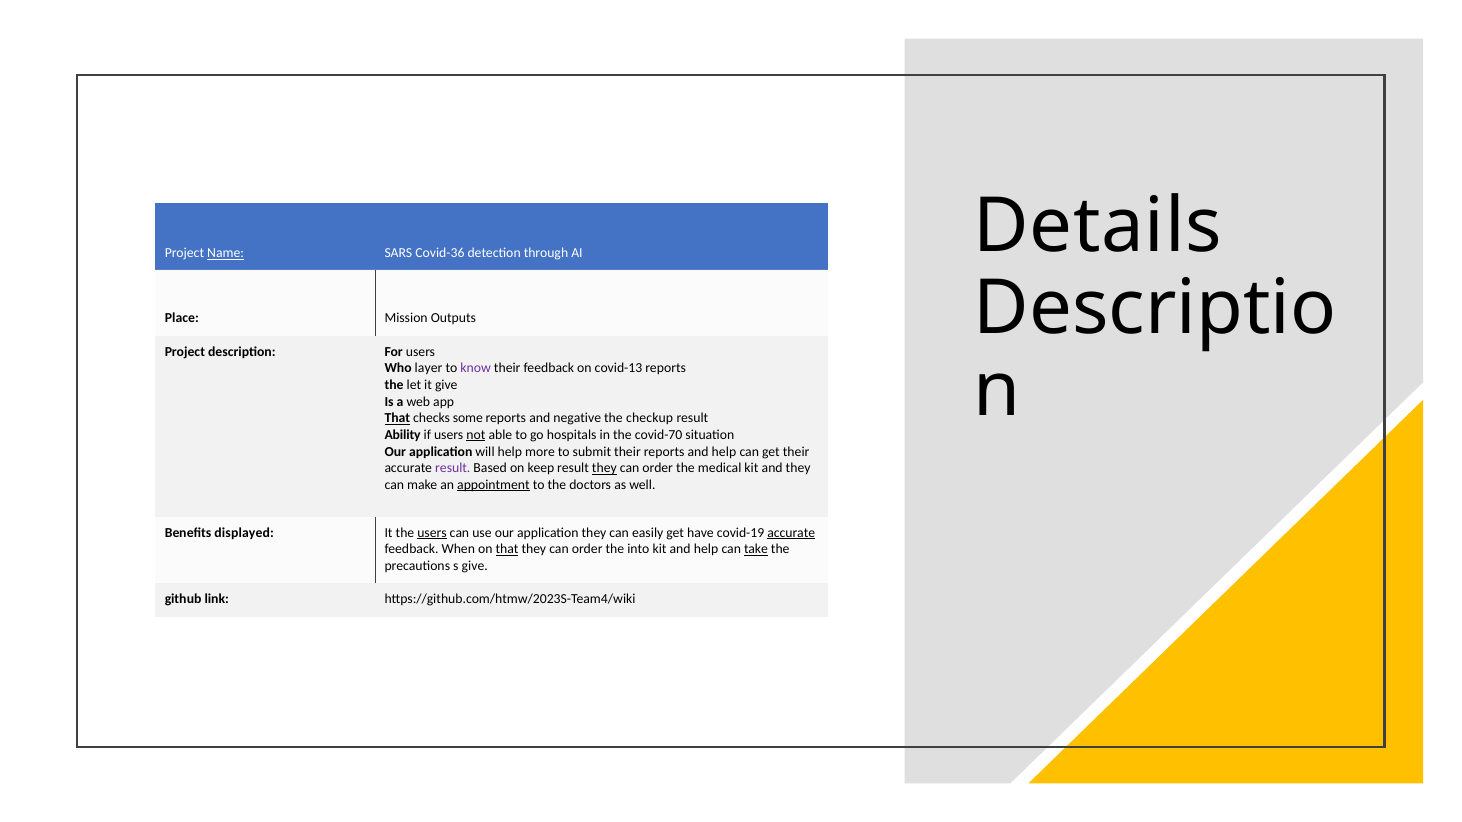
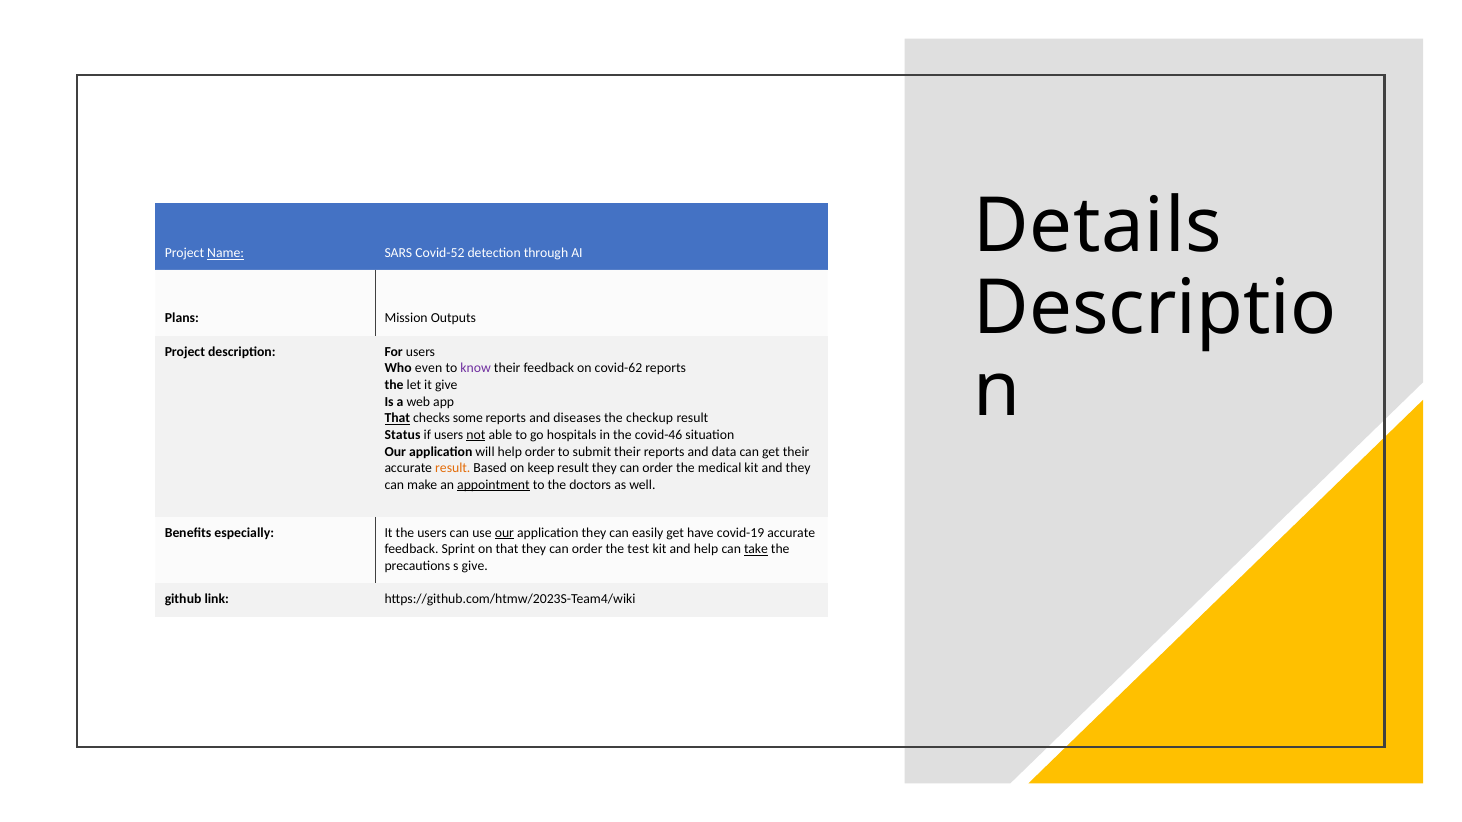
Covid-36: Covid-36 -> Covid-52 (440, 253)
Place: Place -> Plans (182, 319)
layer: layer -> even (429, 368)
covid-13: covid-13 -> covid-62 (618, 368)
negative: negative -> diseases (577, 418)
Ability: Ability -> Status (403, 435)
covid-70: covid-70 -> covid-46 (659, 435)
help more: more -> order (540, 452)
reports and help: help -> data (724, 452)
result colour: purple -> orange (453, 468)
they underline: present -> none (604, 468)
displayed: displayed -> especially (244, 533)
users underline: present -> none (432, 533)
our underline: none -> present (504, 533)
accurate underline: present -> none (791, 533)
When: When -> Sprint (458, 549)
that underline: present -> none (507, 549)
into: into -> test (638, 549)
